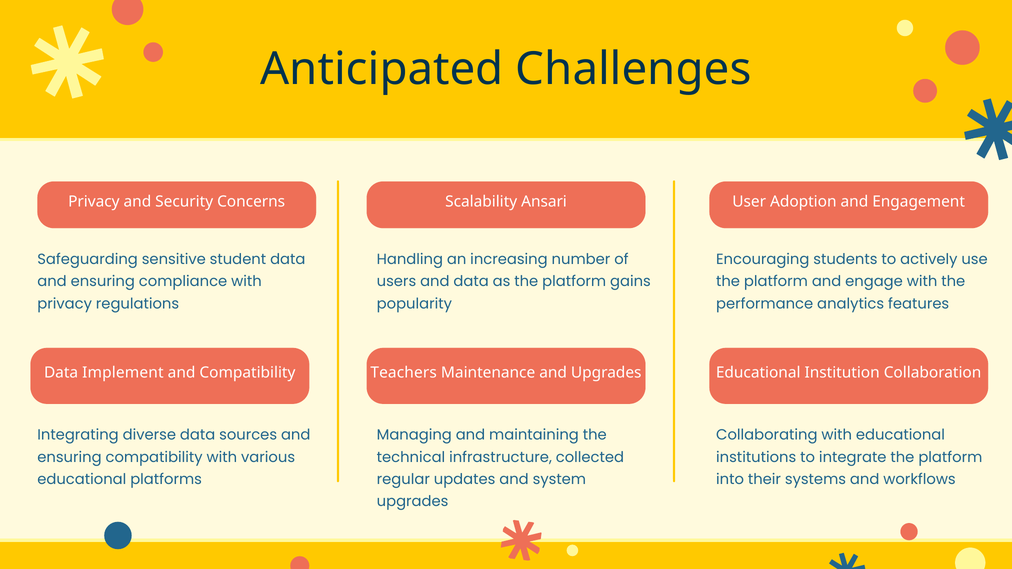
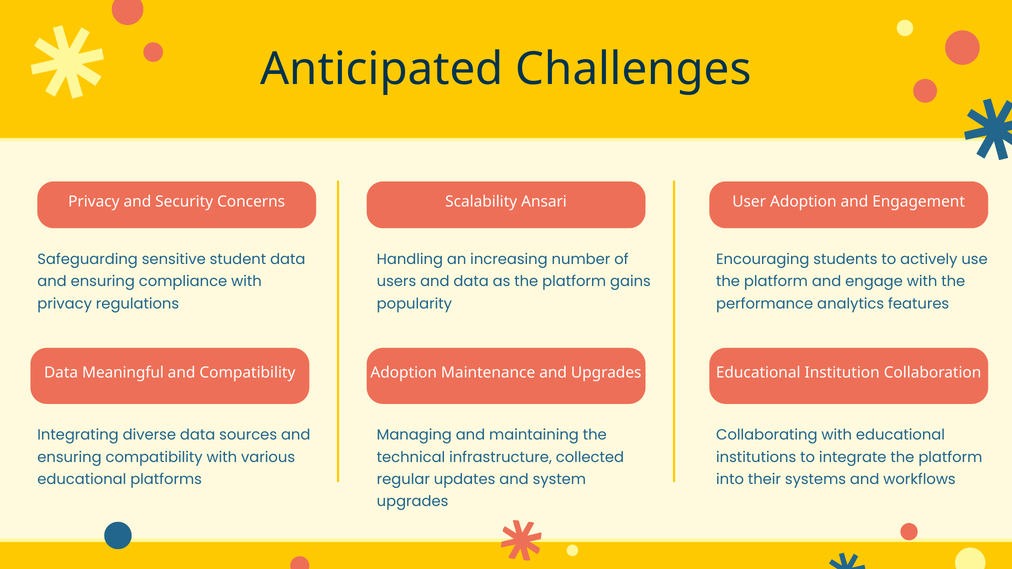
Implement: Implement -> Meaningful (123, 373)
Teachers: Teachers -> Adoption (404, 373)
